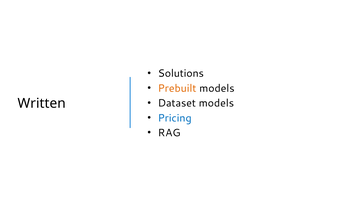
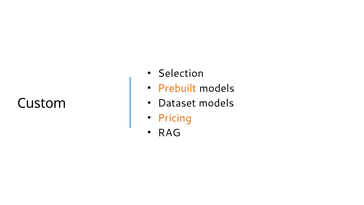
Solutions: Solutions -> Selection (181, 73)
Written: Written -> Custom (42, 103)
Pricing colour: blue -> orange (175, 118)
